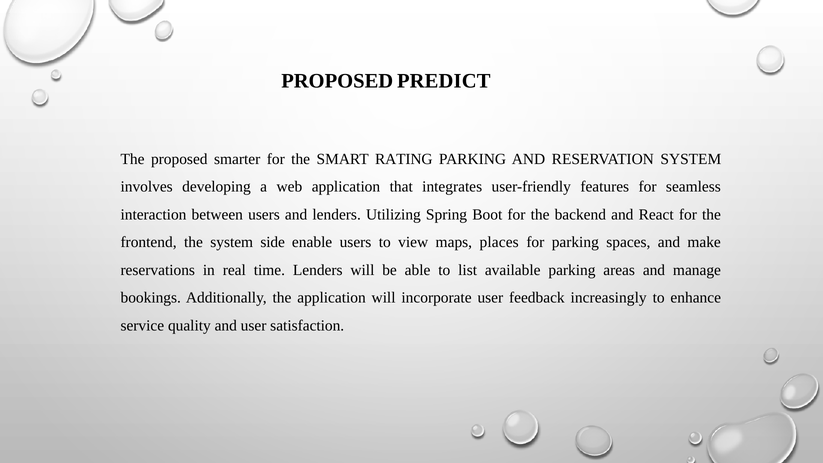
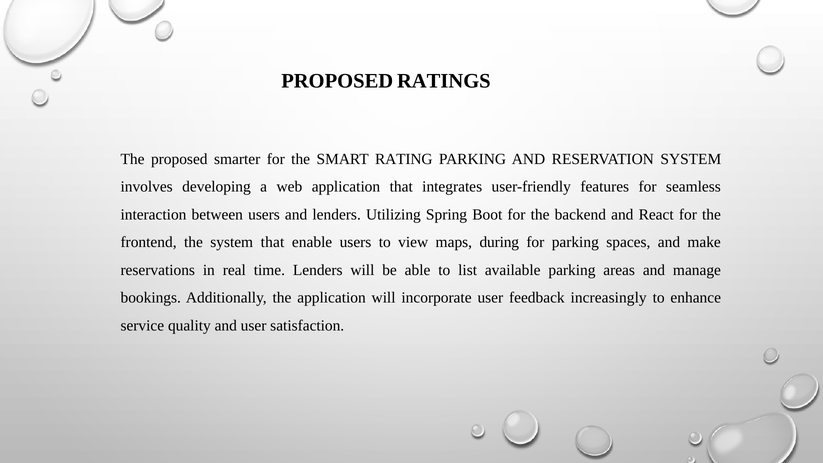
PREDICT: PREDICT -> RATINGS (444, 81)
system side: side -> that (273, 242)
places: places -> during (499, 242)
